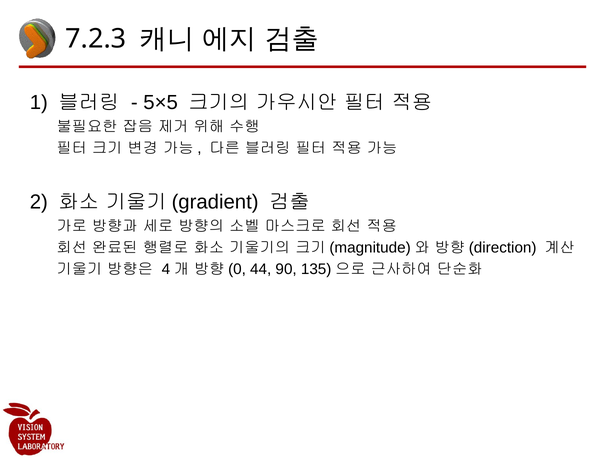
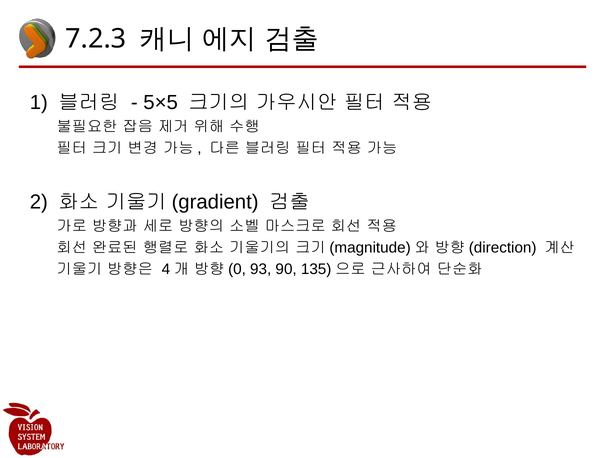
44: 44 -> 93 (261, 269)
